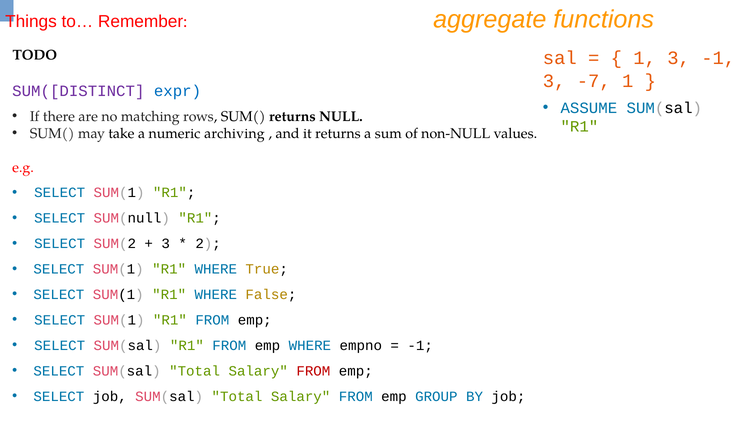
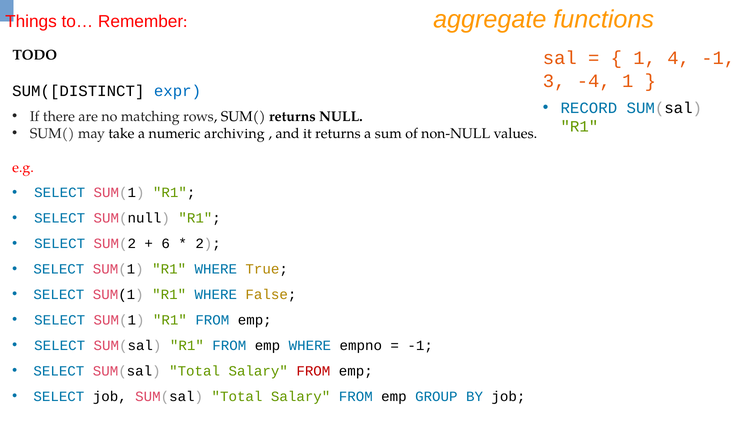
1 3: 3 -> 4 (679, 58)
-7: -7 -> -4 (594, 81)
SUM([DISTINCT colour: purple -> black (78, 91)
ASSUME: ASSUME -> RECORD (589, 108)
3: 3 -> 6 (166, 244)
